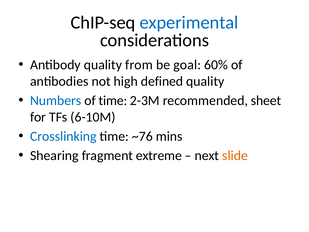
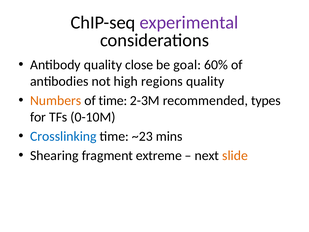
experimental colour: blue -> purple (189, 22)
from: from -> close (139, 65)
defined: defined -> regions (162, 81)
Numbers colour: blue -> orange (56, 101)
sheet: sheet -> types (266, 101)
6-10M: 6-10M -> 0-10M (93, 117)
~76: ~76 -> ~23 (142, 136)
